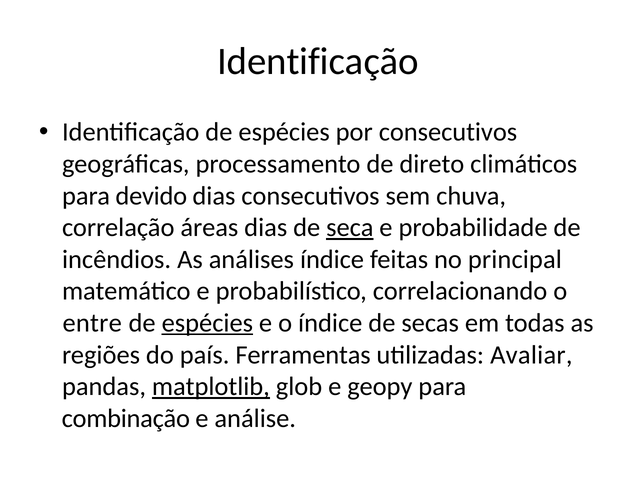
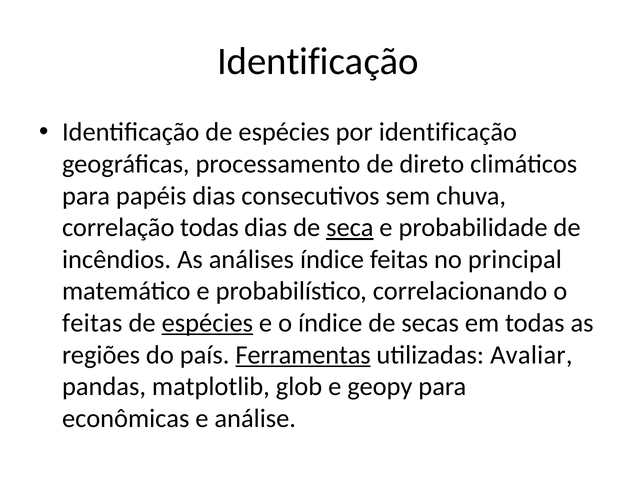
por consecutivos: consecutivos -> identificação (448, 132)
devido: devido -> papéis (151, 196)
correlação áreas: áreas -> todas (209, 228)
entre: entre -> feitas (92, 323)
Ferramentas underline: none -> present (303, 355)
matplotlib underline: present -> none (211, 387)
combinação: combinação -> econômicas (126, 418)
